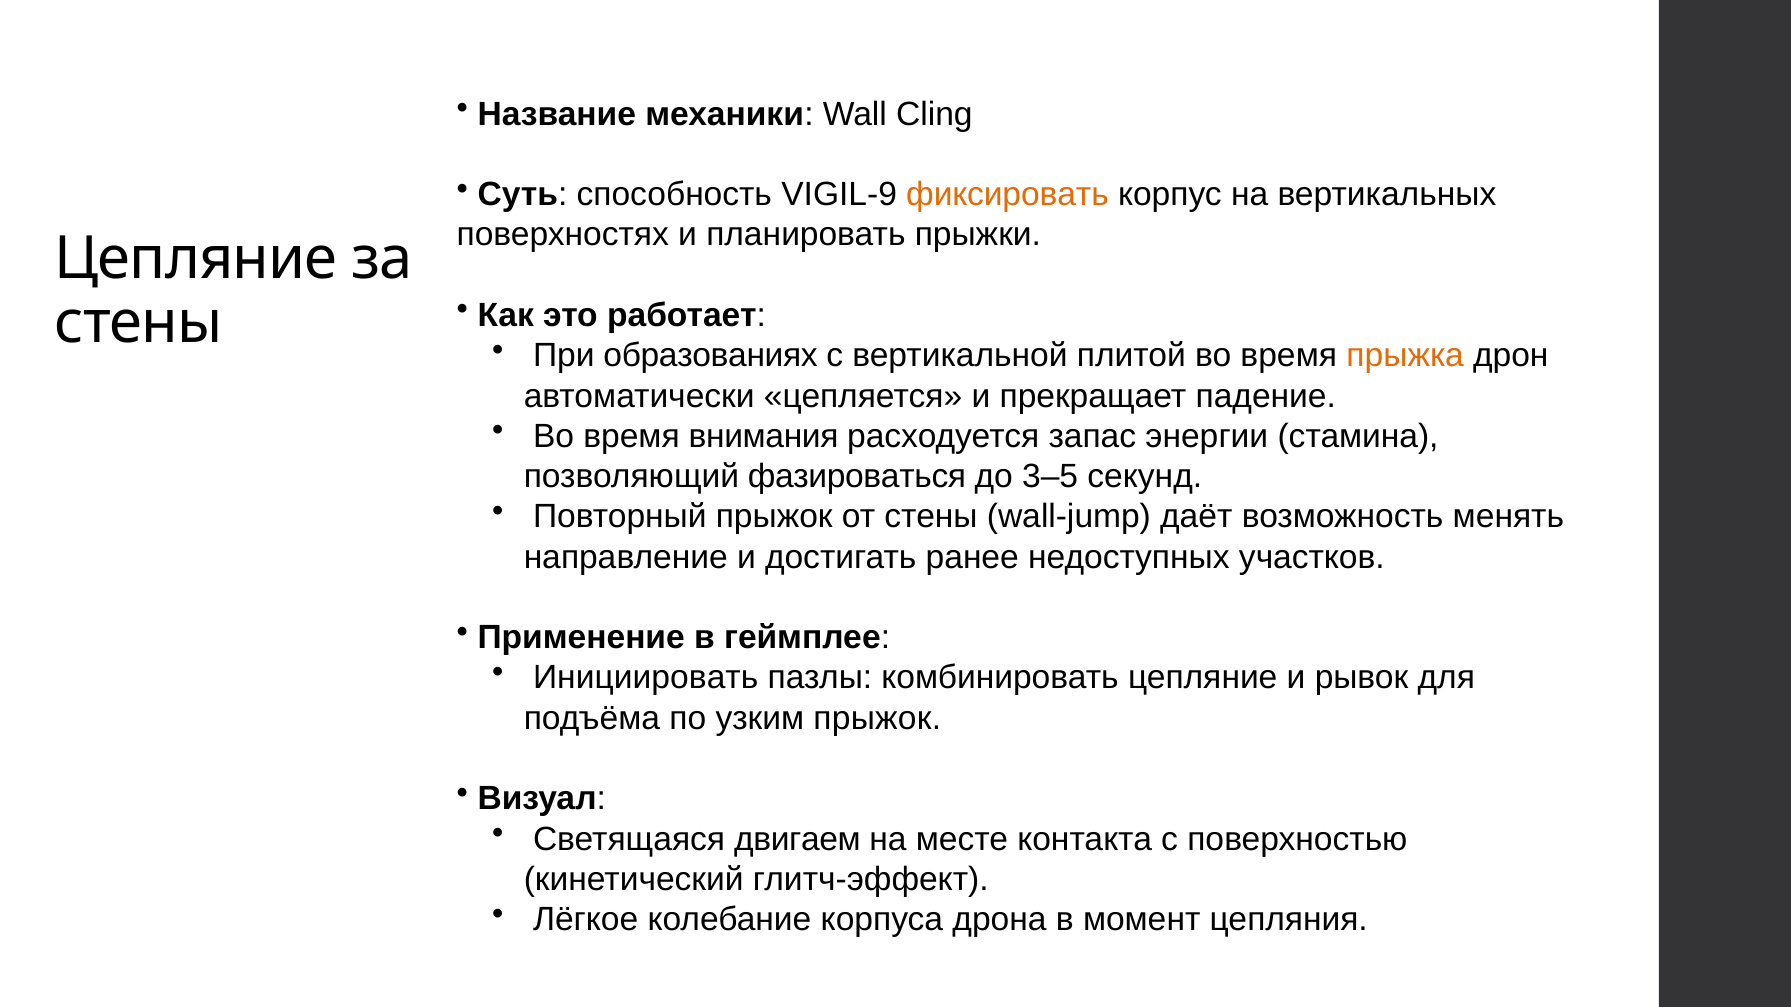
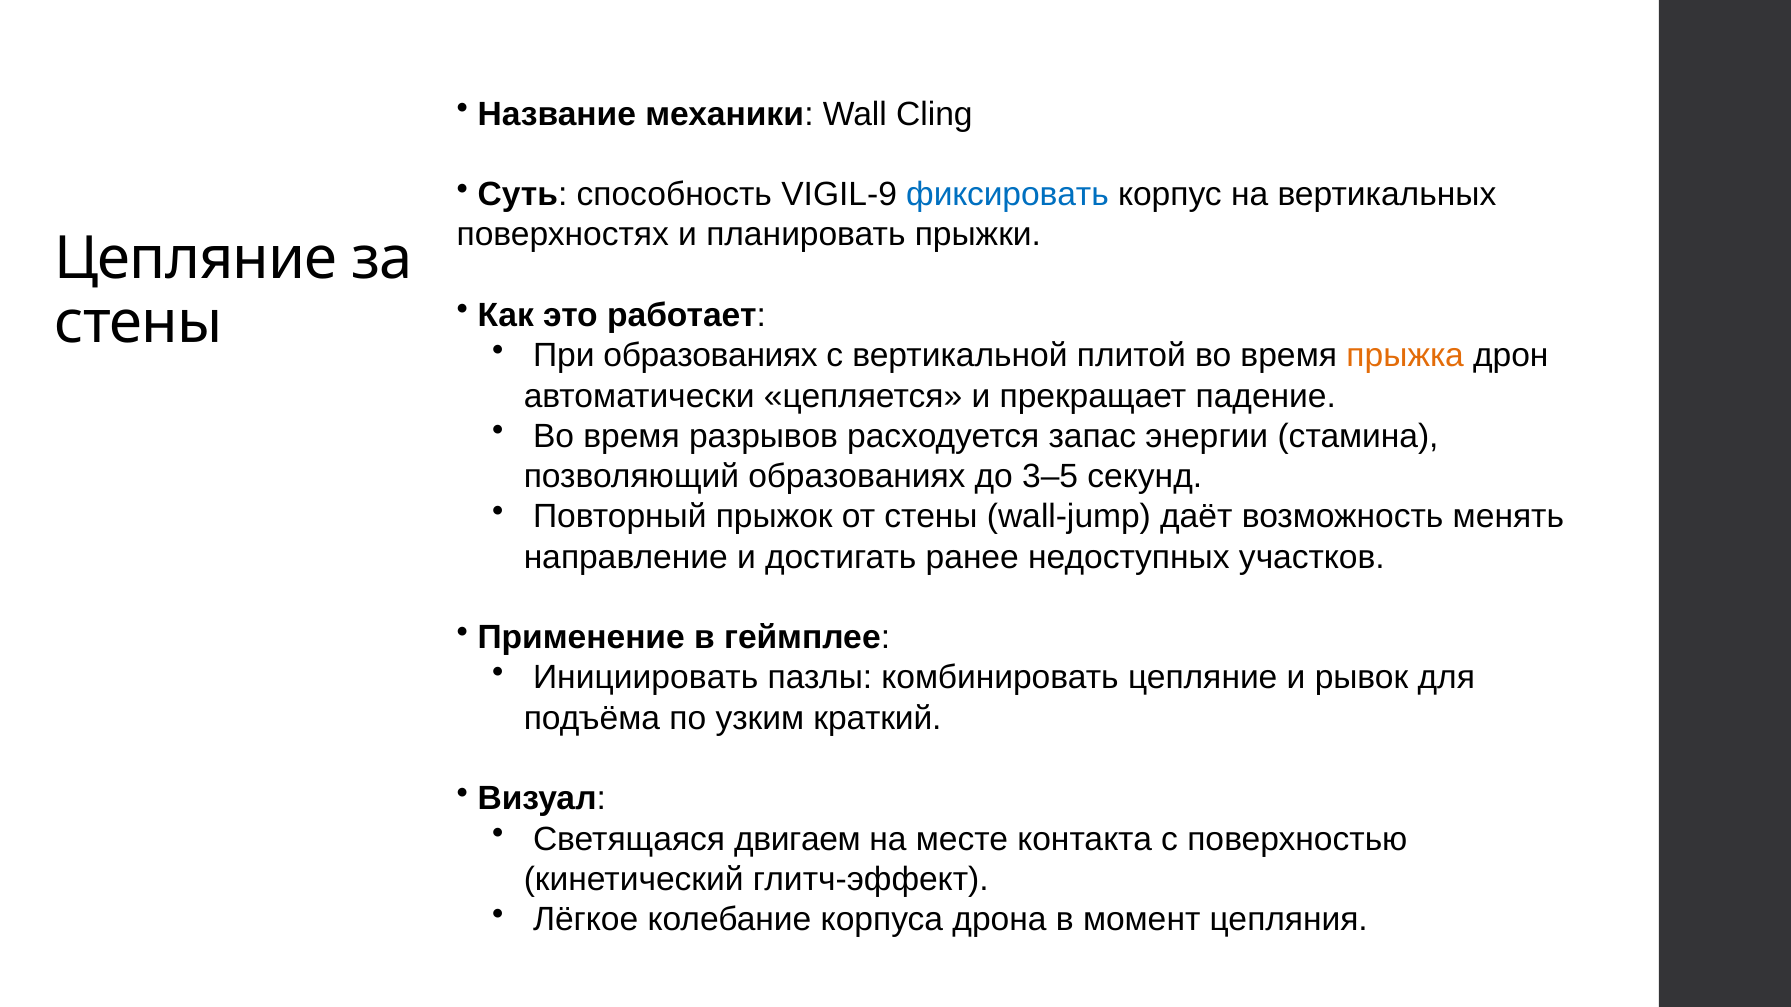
фиксировать colour: orange -> blue (1007, 195)
внимания: внимания -> разрывов (763, 436)
позволяющий фазироваться: фазироваться -> образованиях (857, 477)
узким прыжок: прыжок -> краткий (878, 718)
